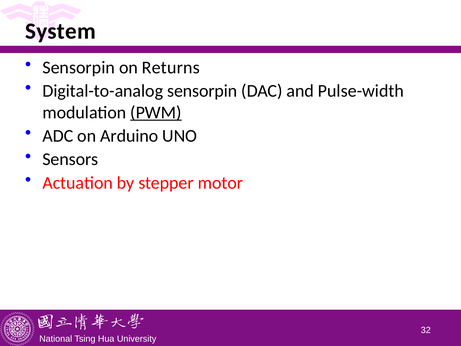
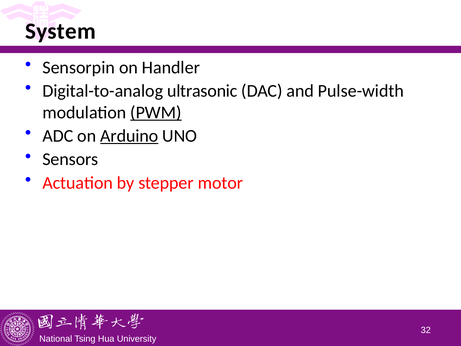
Returns: Returns -> Handler (171, 67)
Digital-to-analog sensorpin: sensorpin -> ultrasonic (202, 91)
Arduino underline: none -> present (129, 136)
